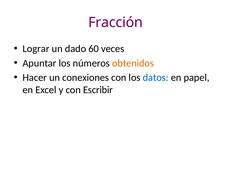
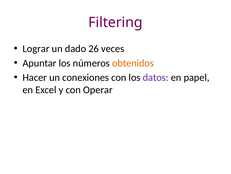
Fracción: Fracción -> Filtering (115, 22)
60: 60 -> 26 (94, 48)
datos colour: blue -> purple (156, 77)
Escribir: Escribir -> Operar (98, 90)
